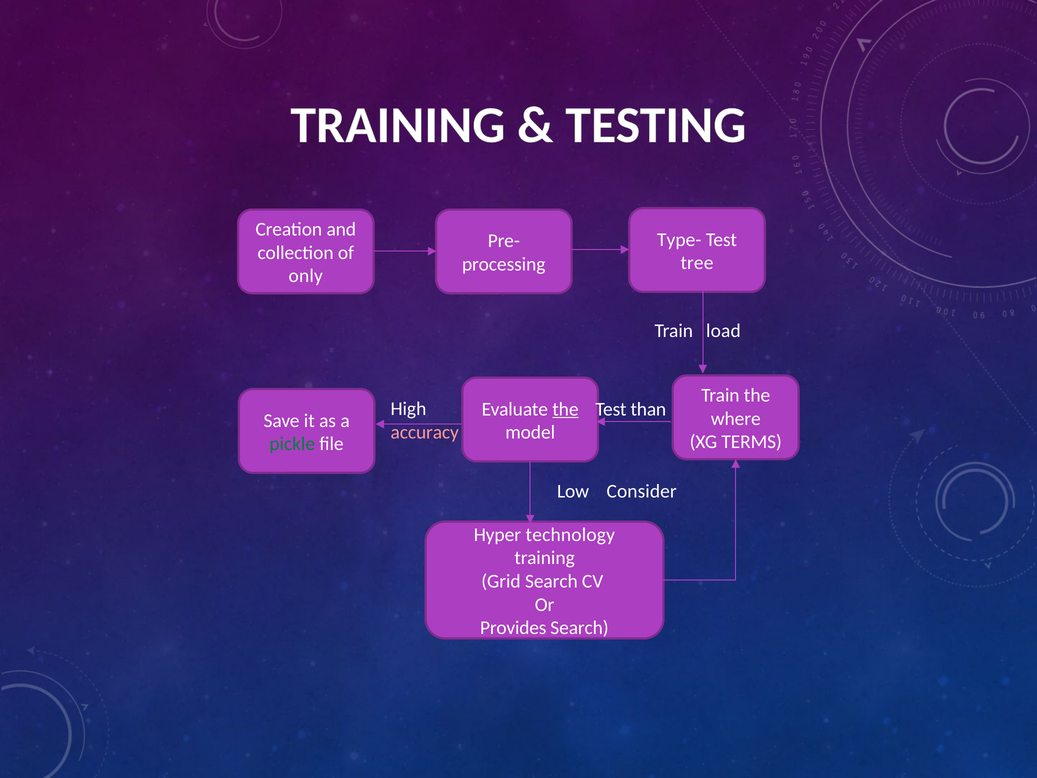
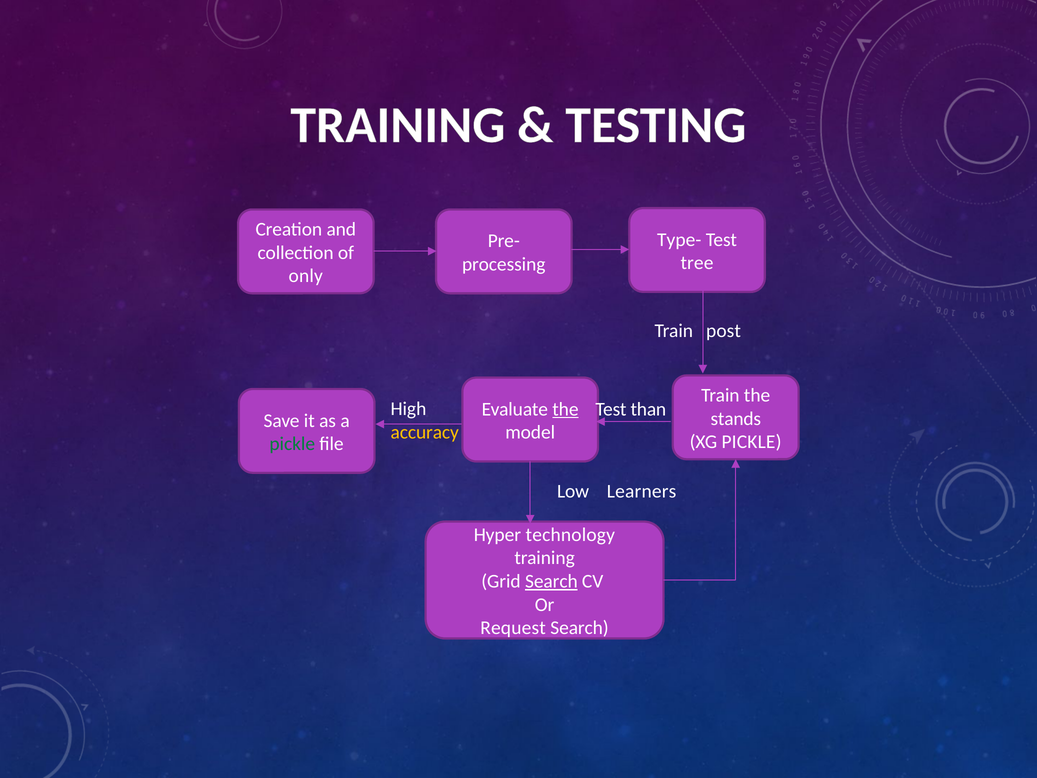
load: load -> post (723, 331)
where: where -> stands (736, 419)
accuracy colour: pink -> yellow (425, 432)
XG TERMS: TERMS -> PICKLE (752, 442)
Consider: Consider -> Learners (642, 491)
Search underline: none -> present (551, 581)
Provides: Provides -> Request (513, 628)
